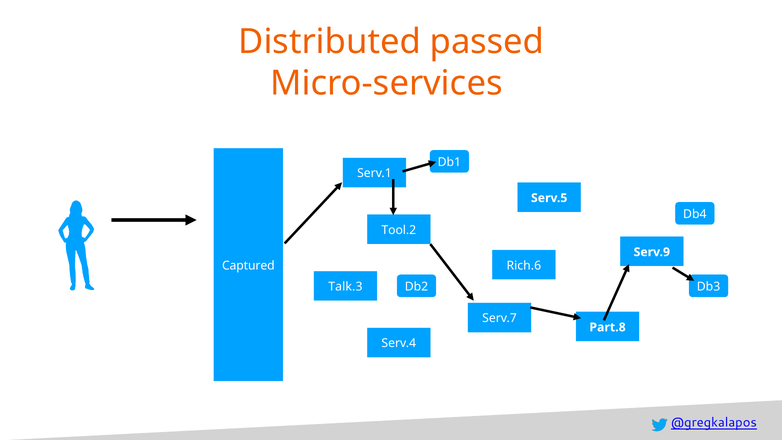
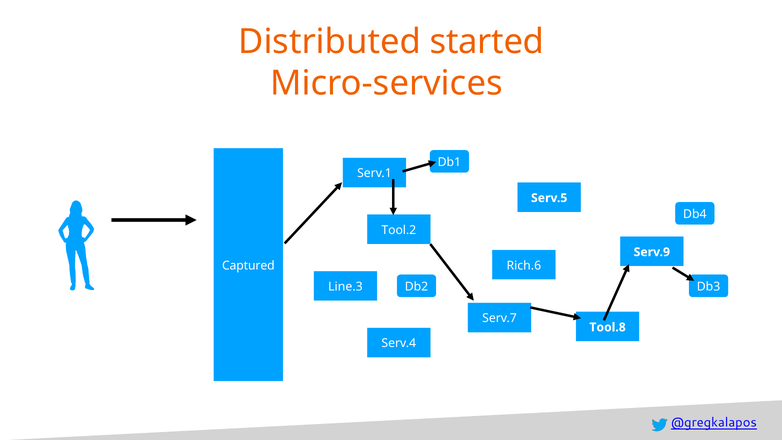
passed: passed -> started (487, 42)
Talk.3: Talk.3 -> Line.3 (345, 287)
Part.8: Part.8 -> Tool.8 (608, 327)
